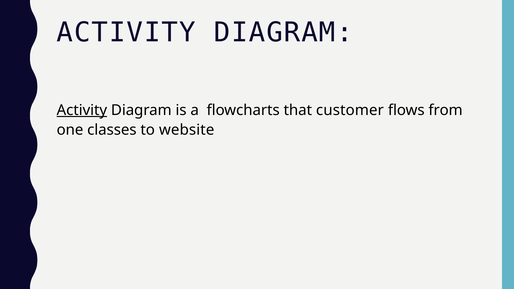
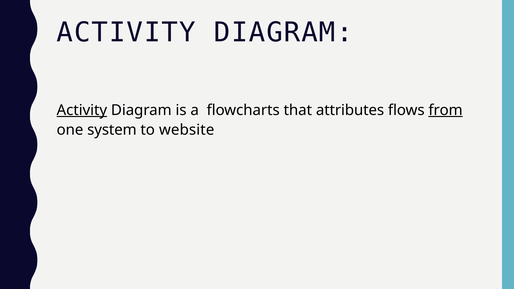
customer: customer -> attributes (350, 110)
from underline: none -> present (446, 110)
classes: classes -> system (112, 130)
